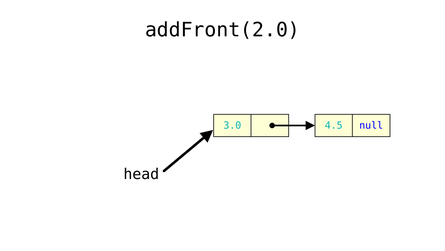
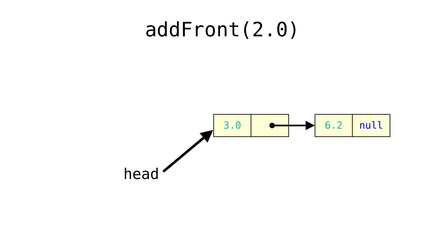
4.5: 4.5 -> 6.2 (334, 125)
